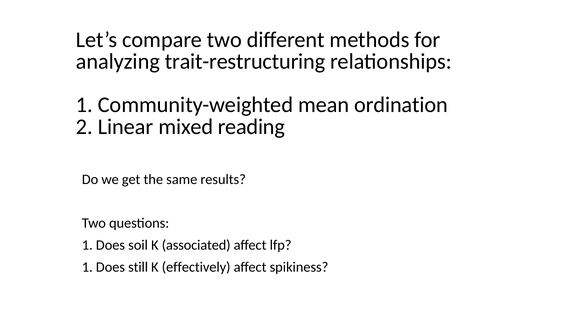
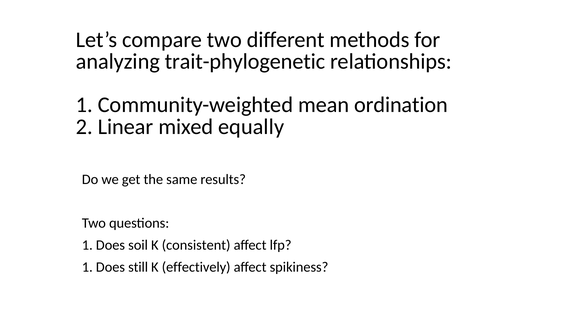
trait-restructuring: trait-restructuring -> trait-phylogenetic (245, 61)
reading: reading -> equally (251, 126)
associated: associated -> consistent (196, 245)
